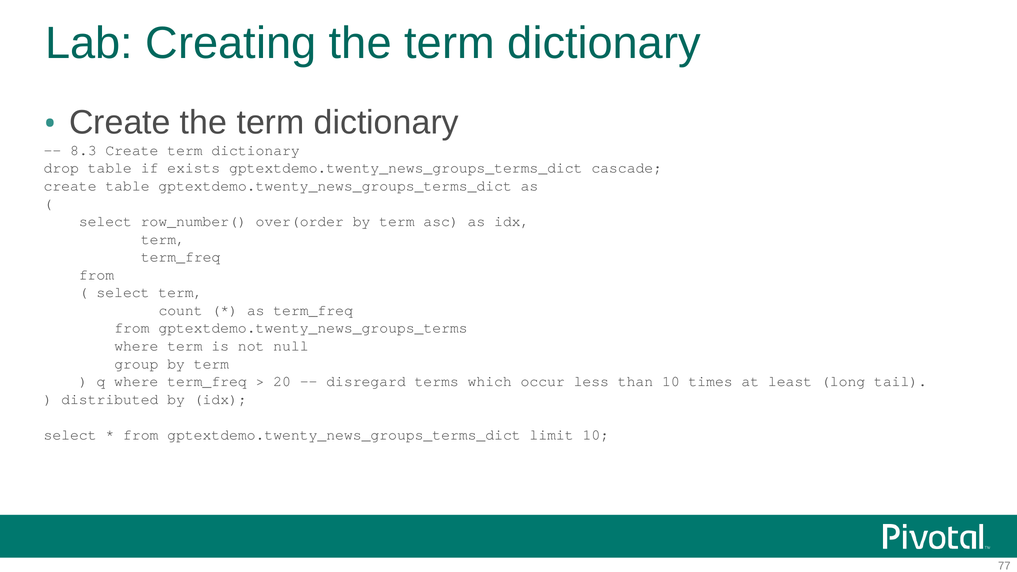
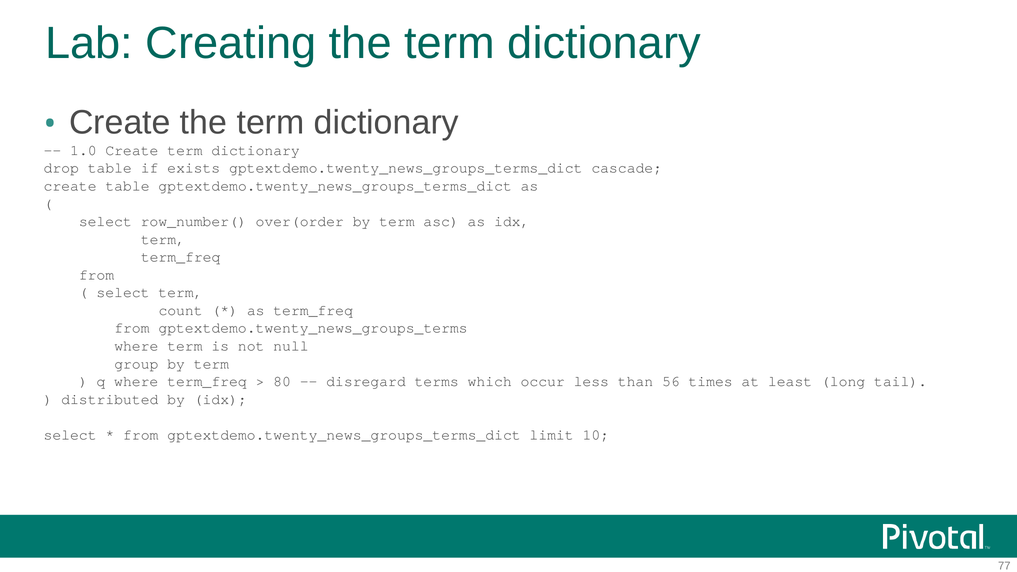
8.3: 8.3 -> 1.0 (83, 150)
20: 20 -> 80 (282, 381)
than 10: 10 -> 56 (671, 381)
